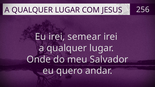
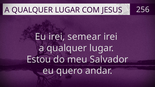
Onde: Onde -> Estou (39, 60)
